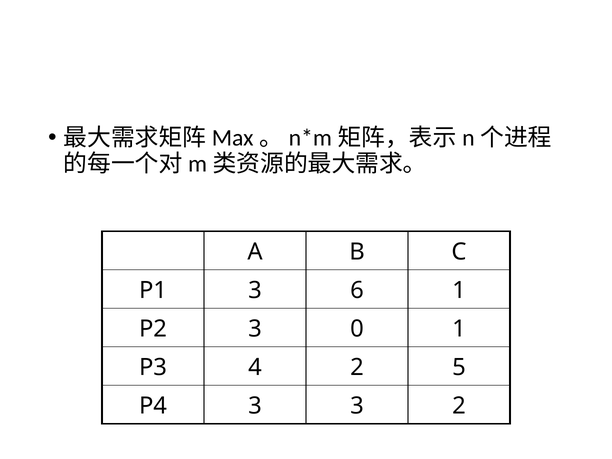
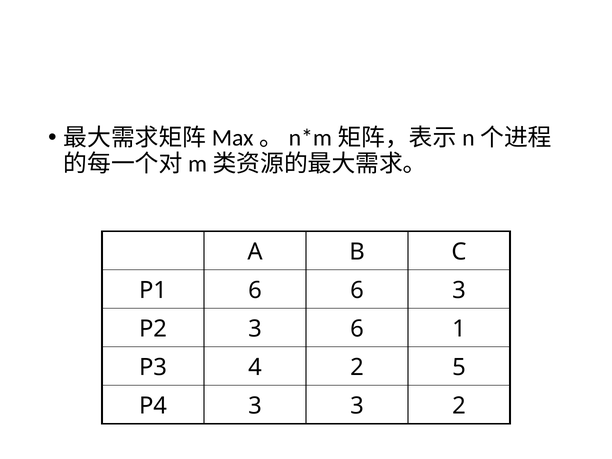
P1 3: 3 -> 6 (255, 290)
6 1: 1 -> 3 (459, 290)
3 0: 0 -> 6 (357, 329)
